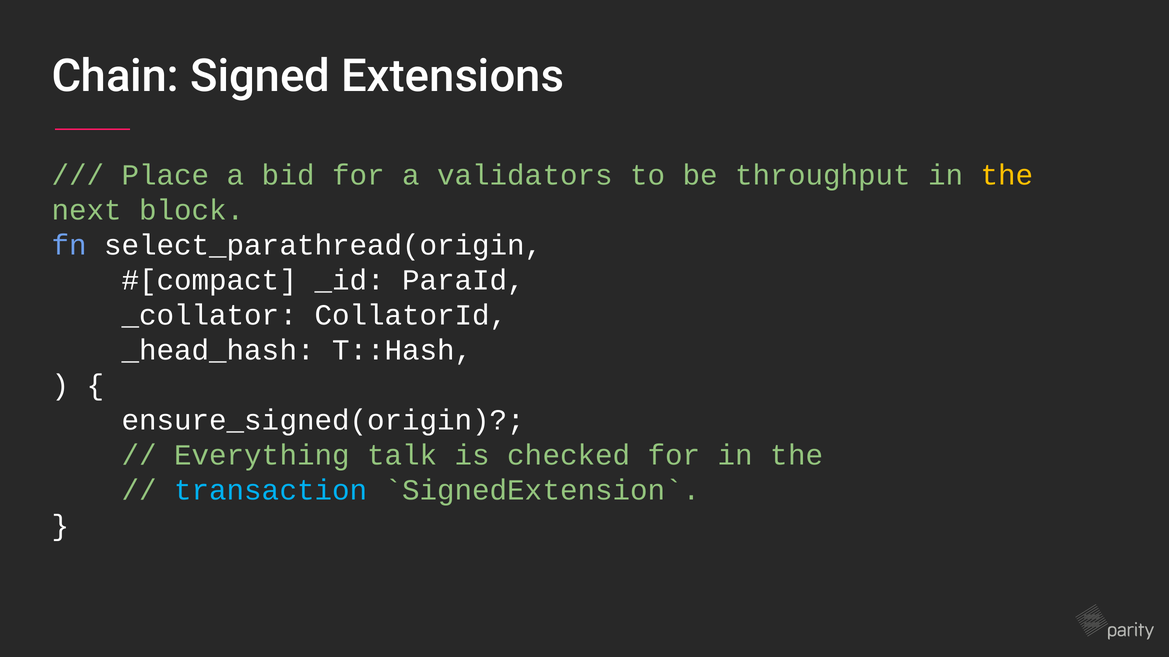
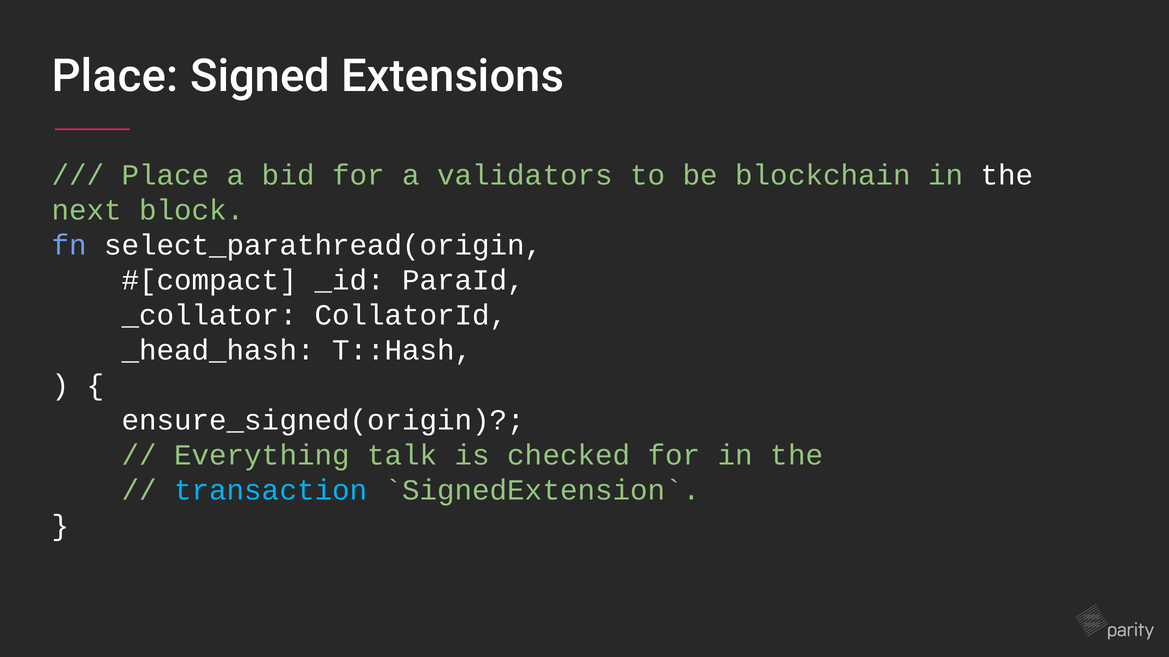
Chain: Chain -> Place (115, 76)
throughput: throughput -> blockchain (823, 175)
the colour: yellow -> white (1007, 175)
